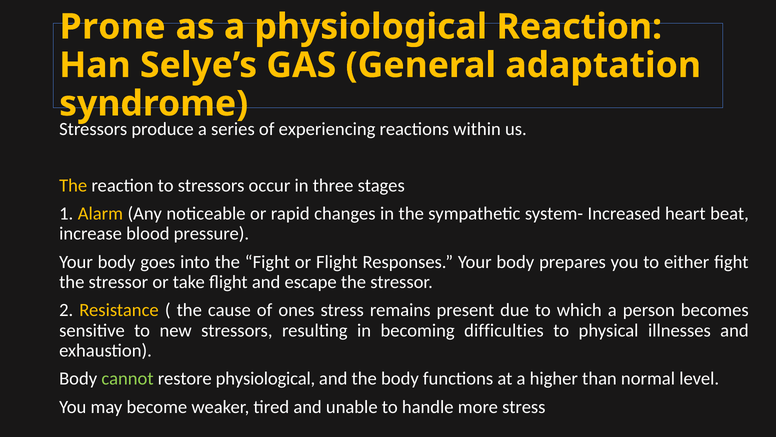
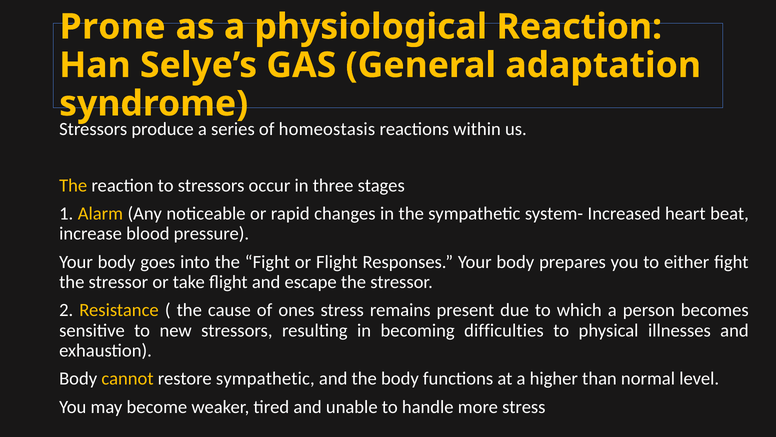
experiencing: experiencing -> homeostasis (327, 129)
cannot colour: light green -> yellow (127, 378)
restore physiological: physiological -> sympathetic (265, 378)
